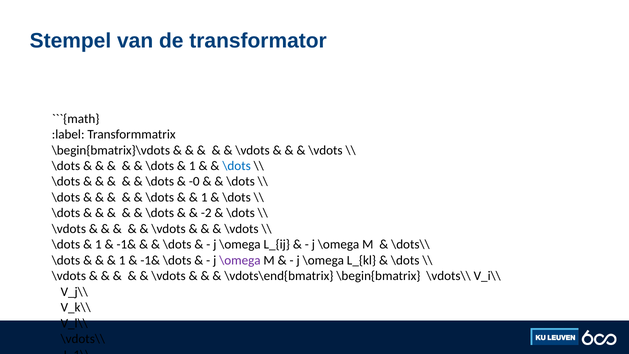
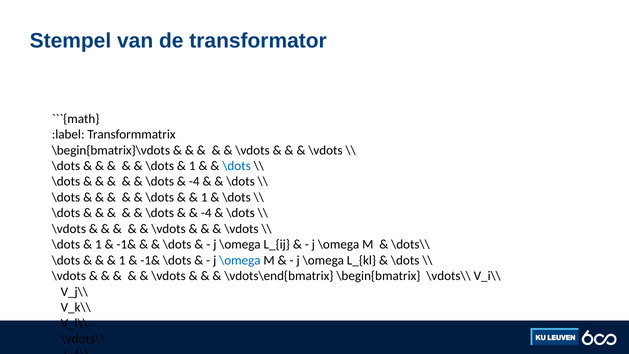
-0: -0 -> -4 (194, 182)
-2: -2 -> -4 (206, 213)
\omega colour: purple -> blue (240, 260)
